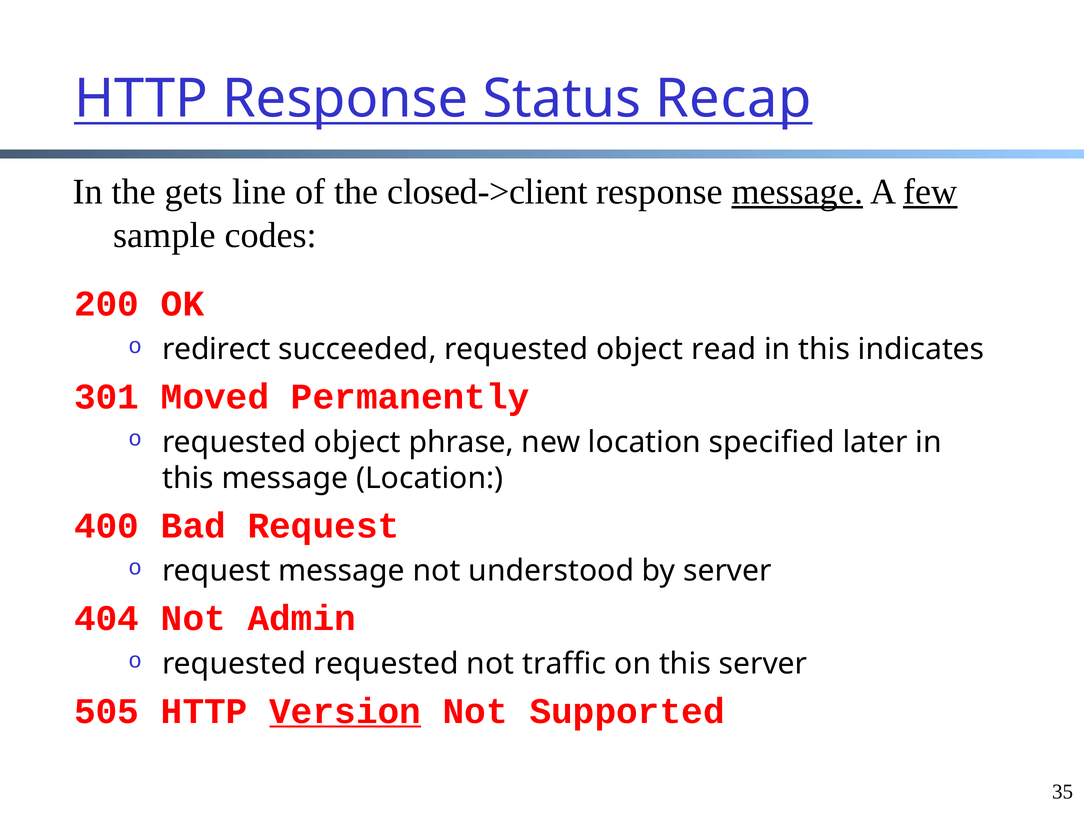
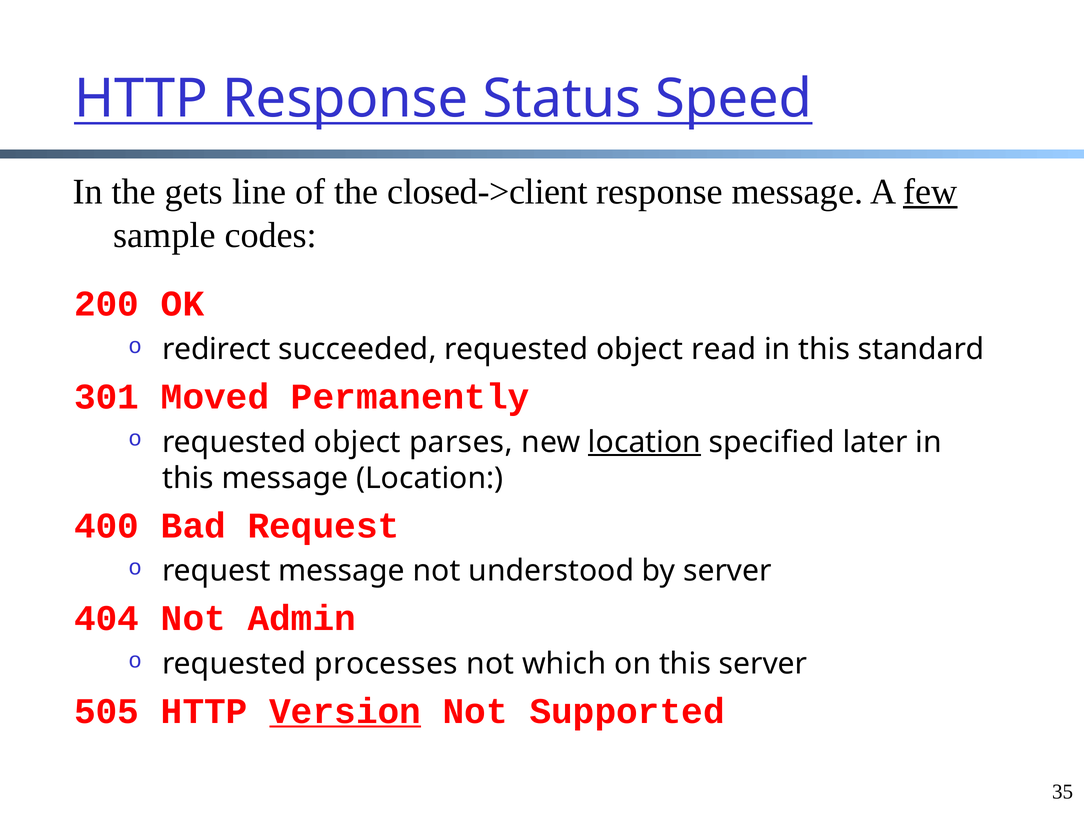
Recap: Recap -> Speed (734, 99)
message underline: present -> none (797, 192)
indicates: indicates -> standard (921, 349)
phrase: phrase -> parses (461, 442)
location underline: none -> present (645, 442)
requested requested: requested -> processes (386, 664)
traffic: traffic -> which (564, 664)
